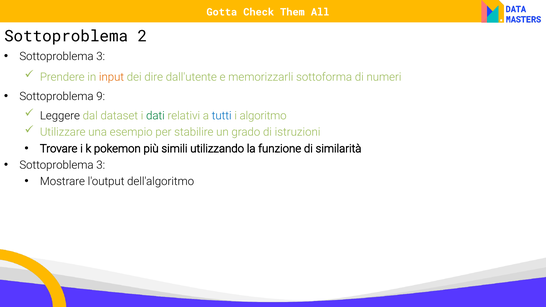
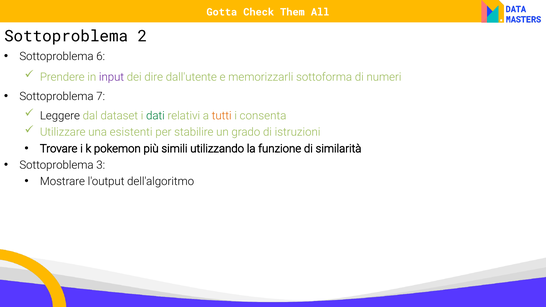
3: 3 -> 6 (101, 56)
input colour: orange -> purple (112, 77)
9: 9 -> 7 (101, 96)
tutti colour: blue -> orange (222, 116)
algoritmo: algoritmo -> consenta (263, 116)
esempio: esempio -> esistenti (131, 132)
